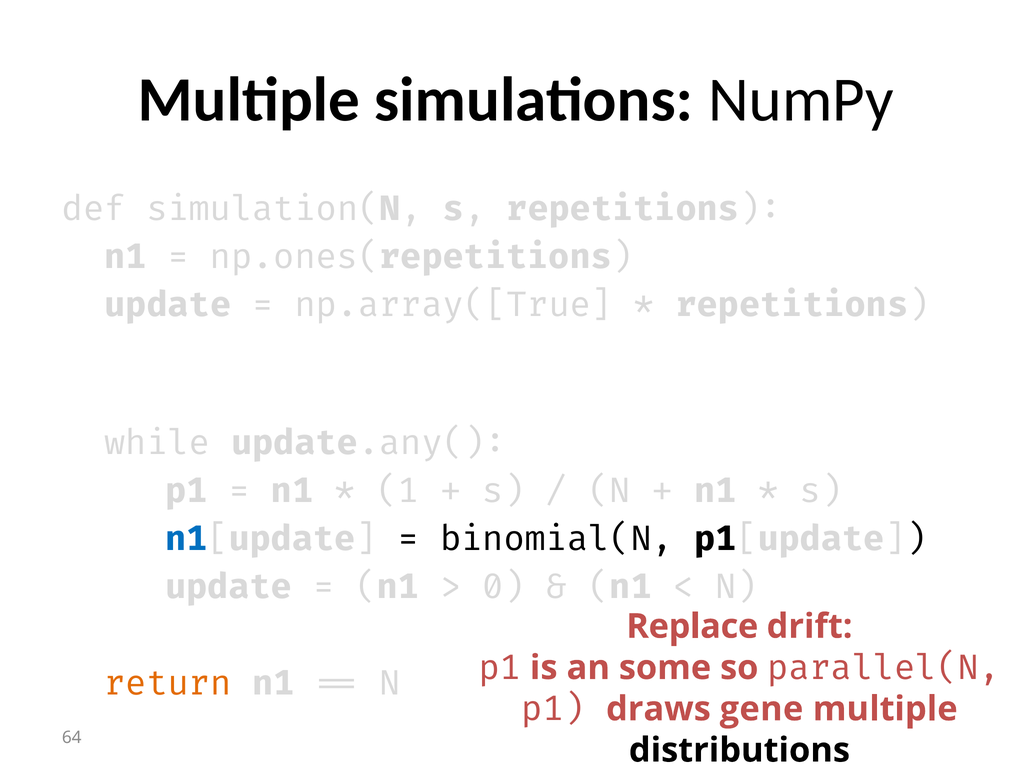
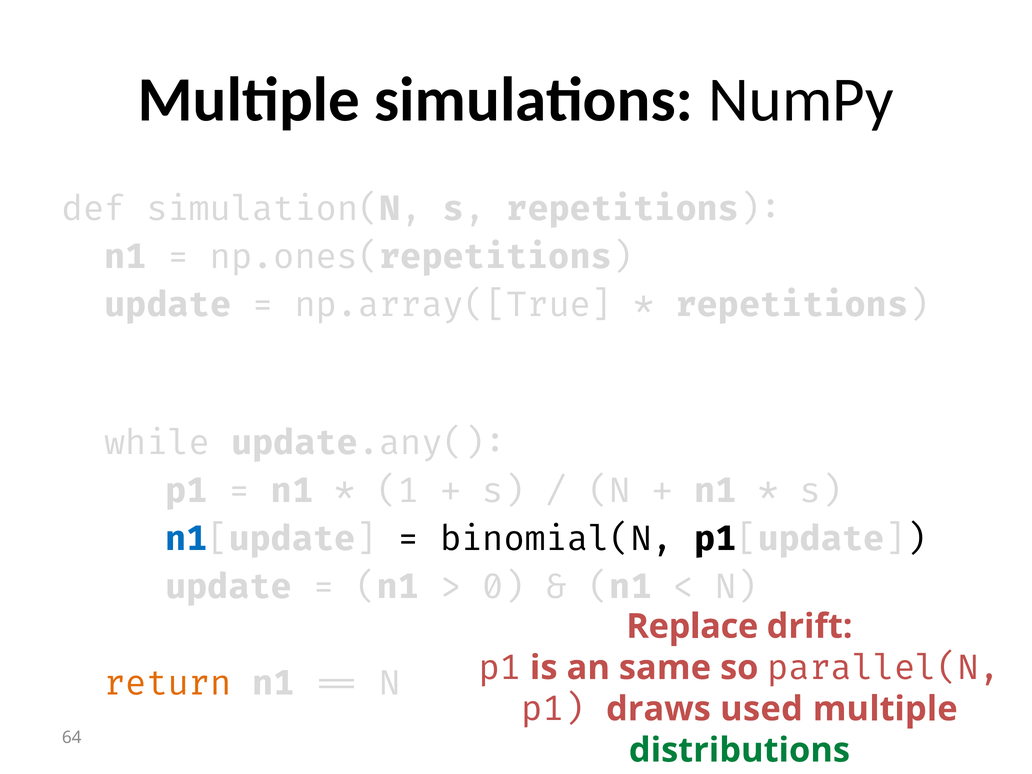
some: some -> same (665, 668)
gene: gene -> used (761, 709)
distributions colour: black -> green (739, 750)
